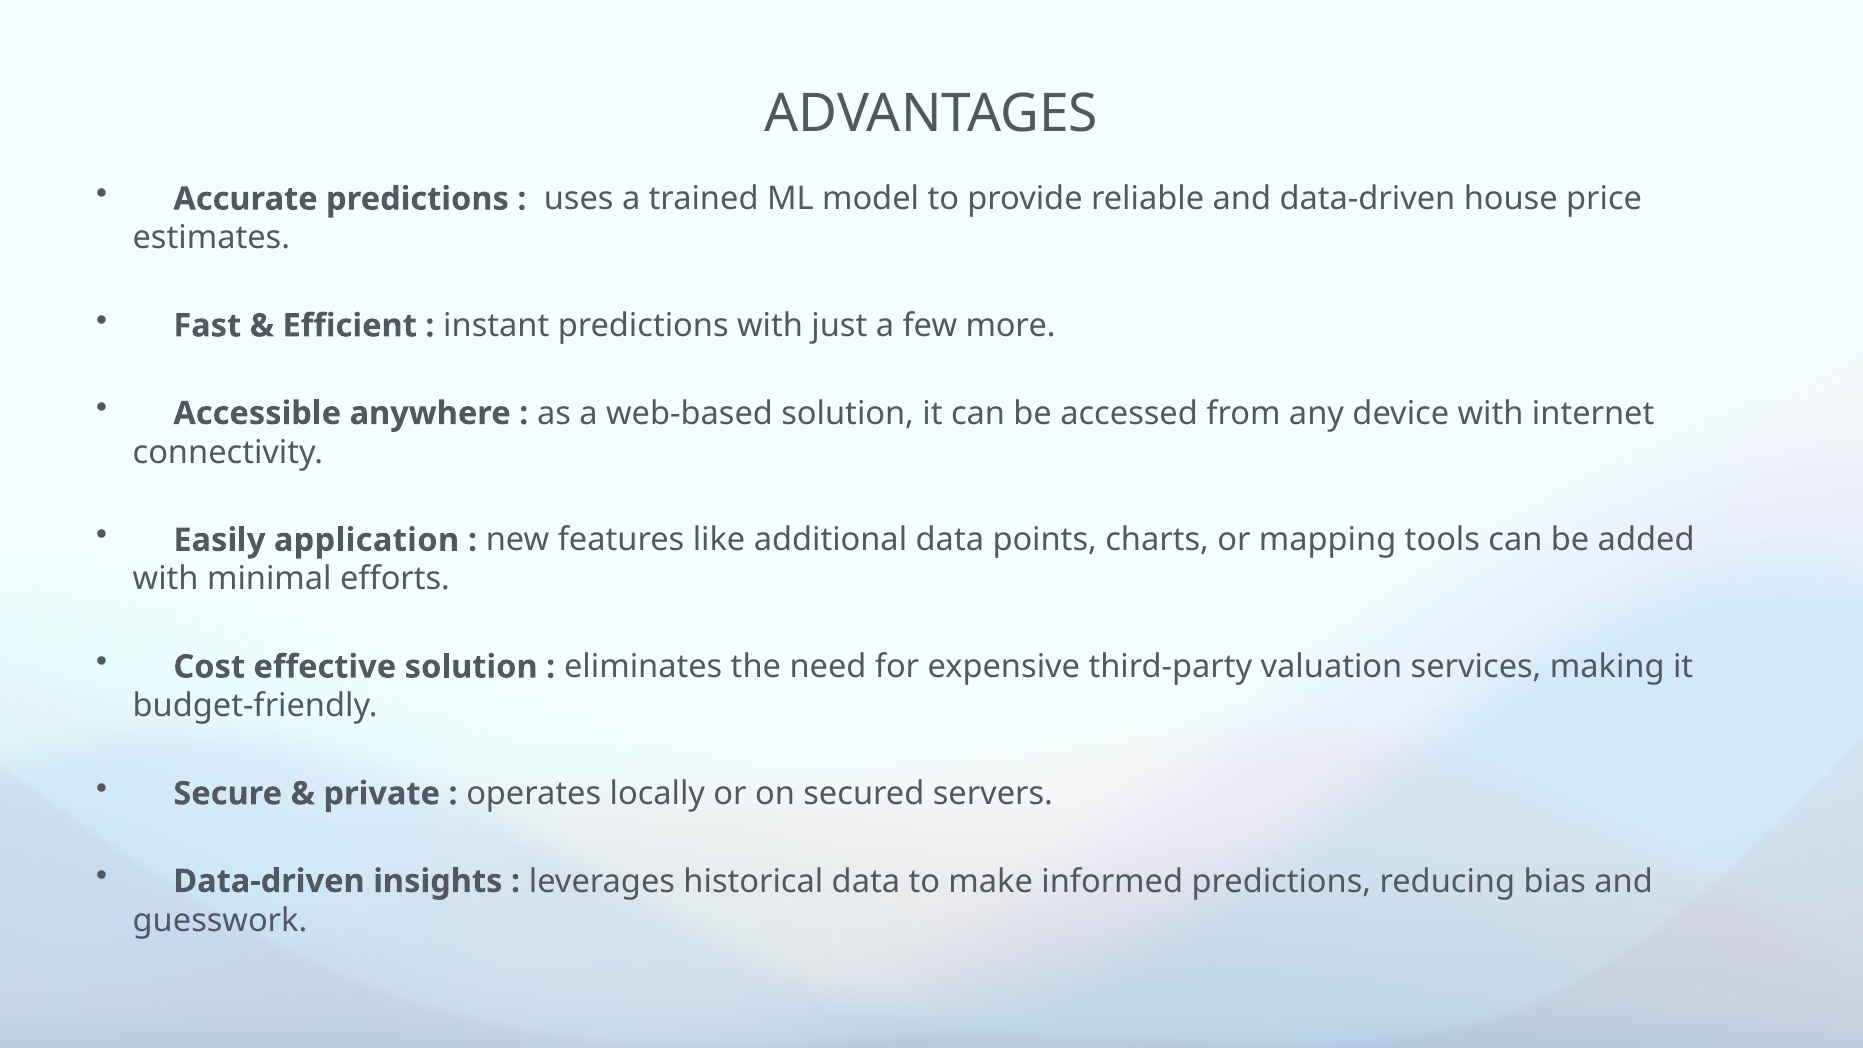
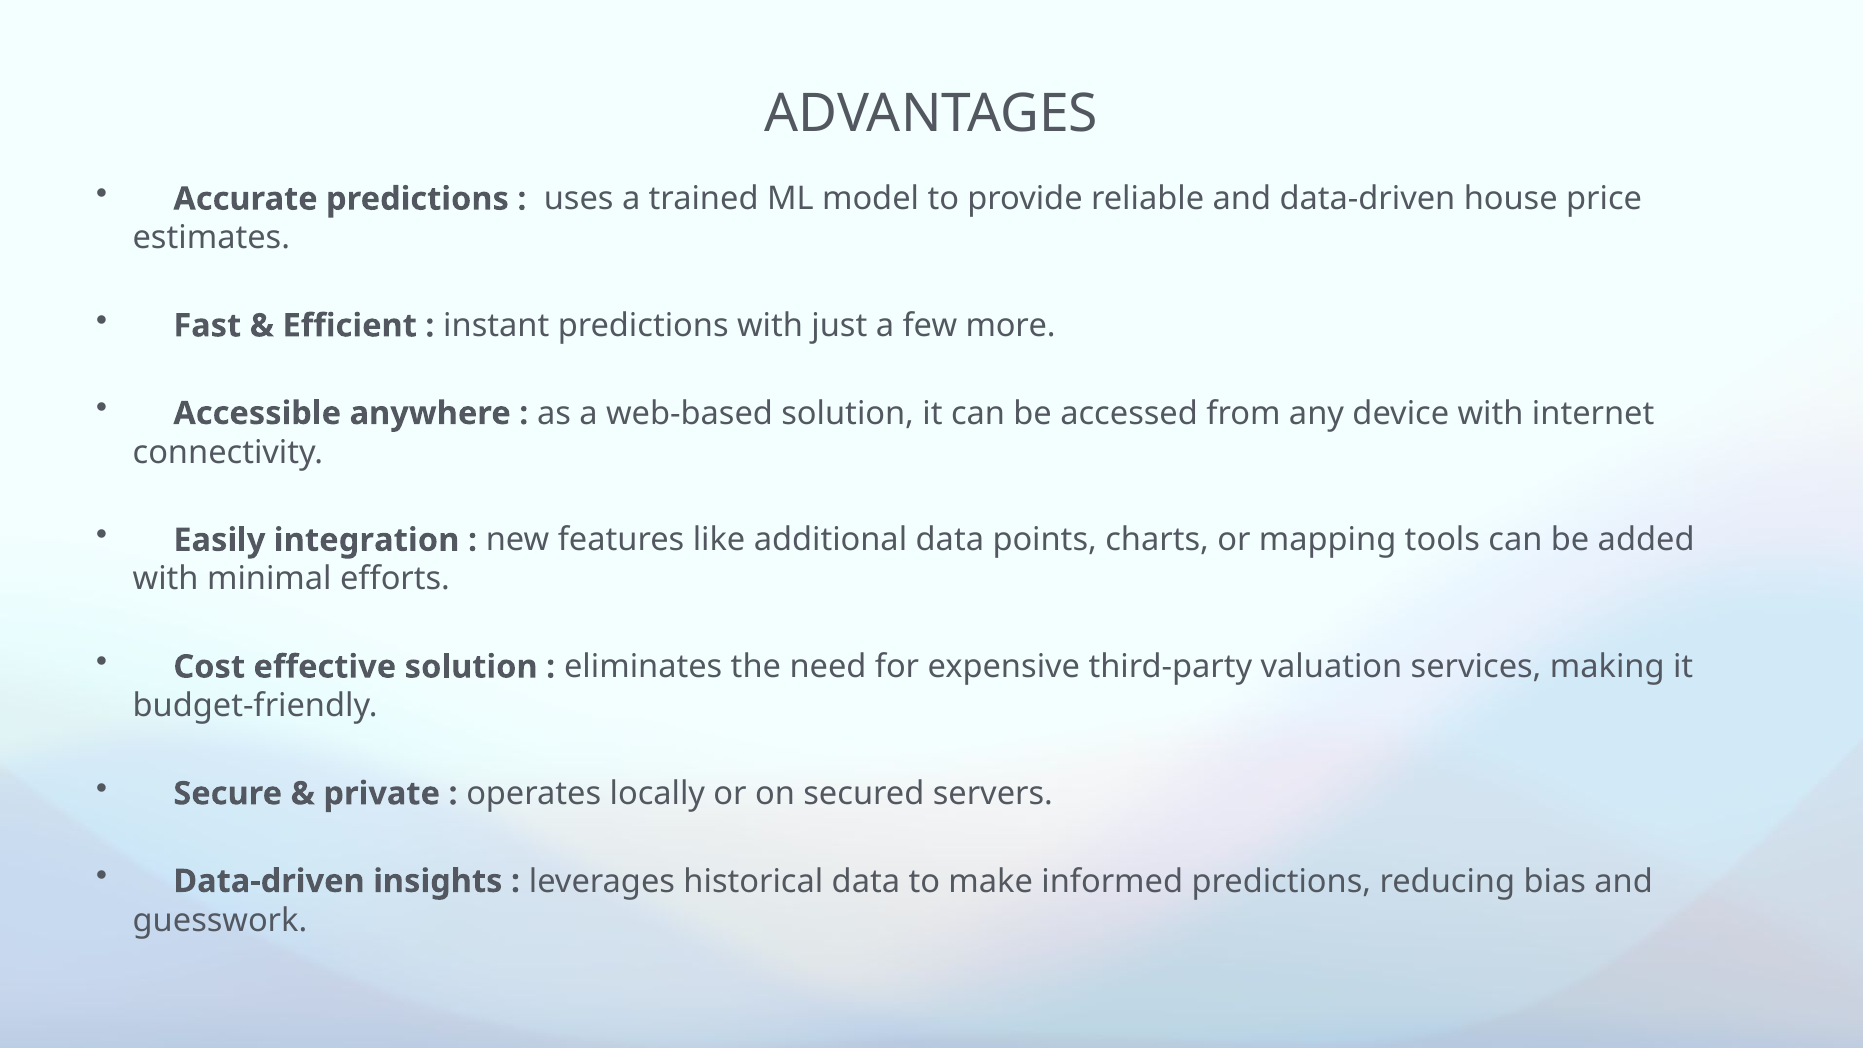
application: application -> integration (367, 540)
